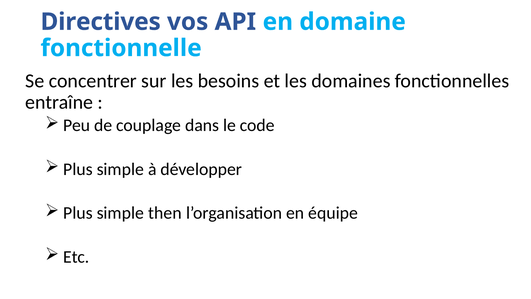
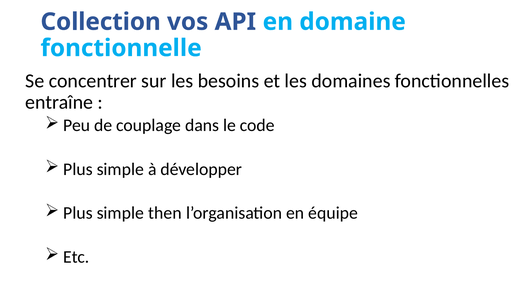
Directives: Directives -> Collection (101, 22)
